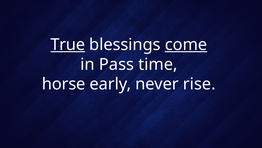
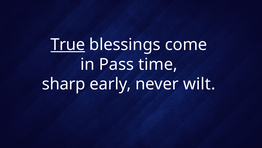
come underline: present -> none (186, 45)
horse: horse -> sharp (64, 84)
rise: rise -> wilt (199, 84)
